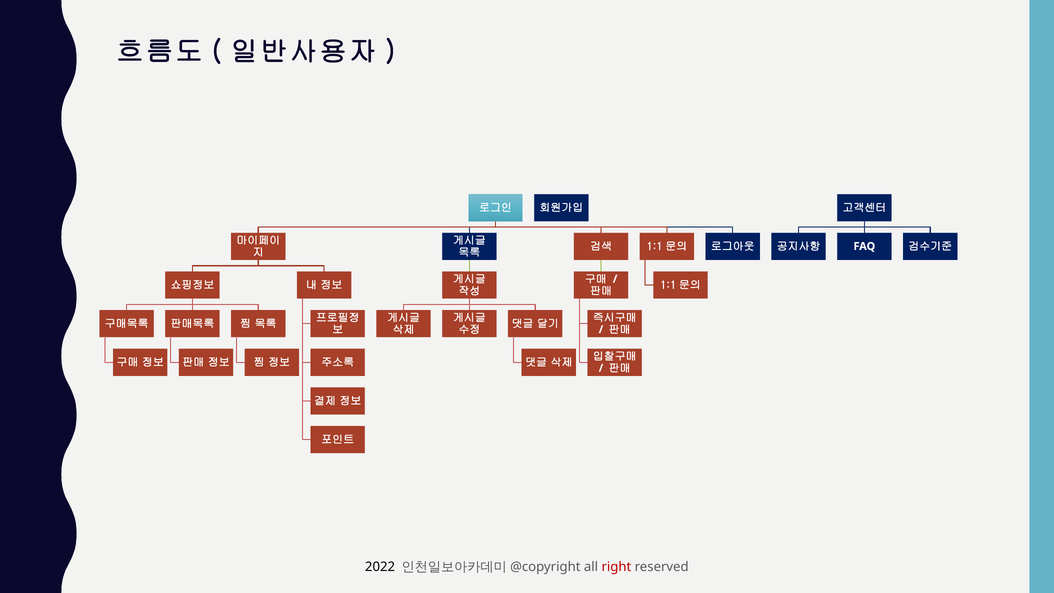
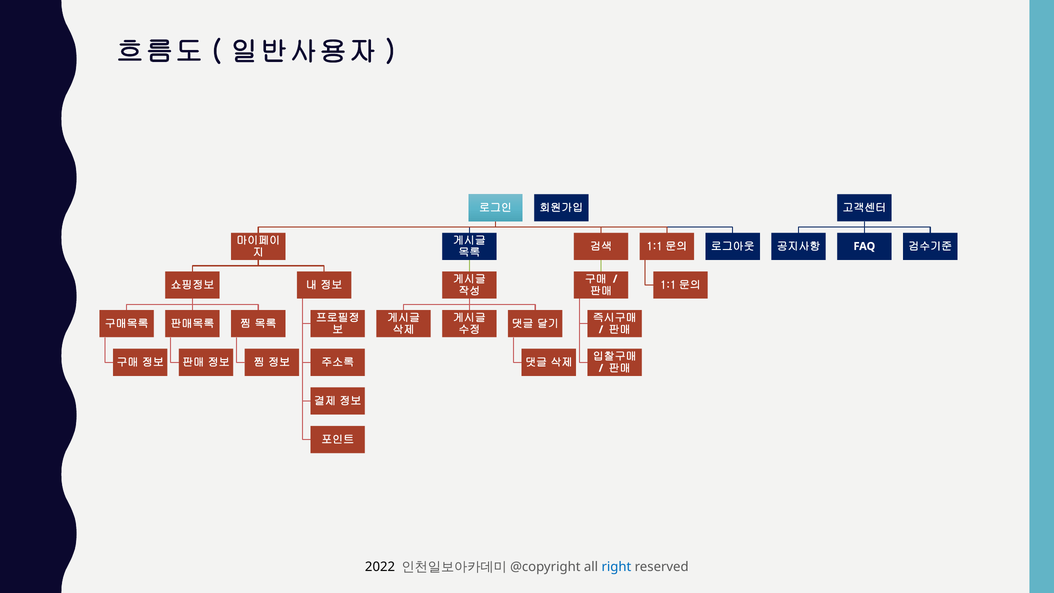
right colour: red -> blue (616, 567)
